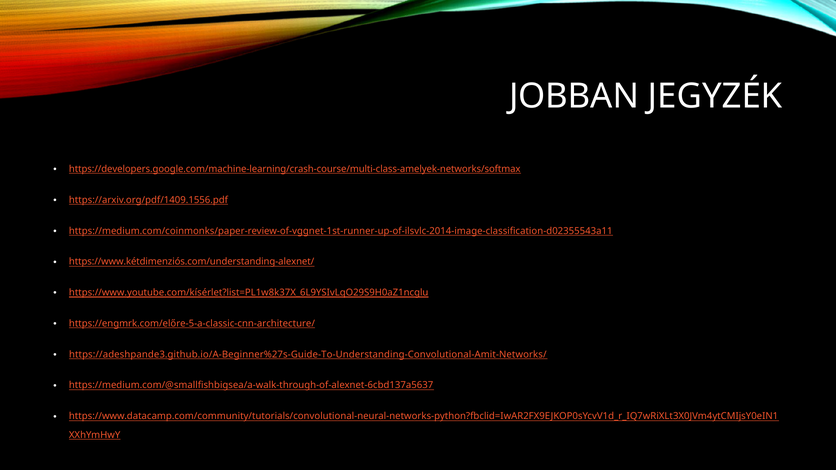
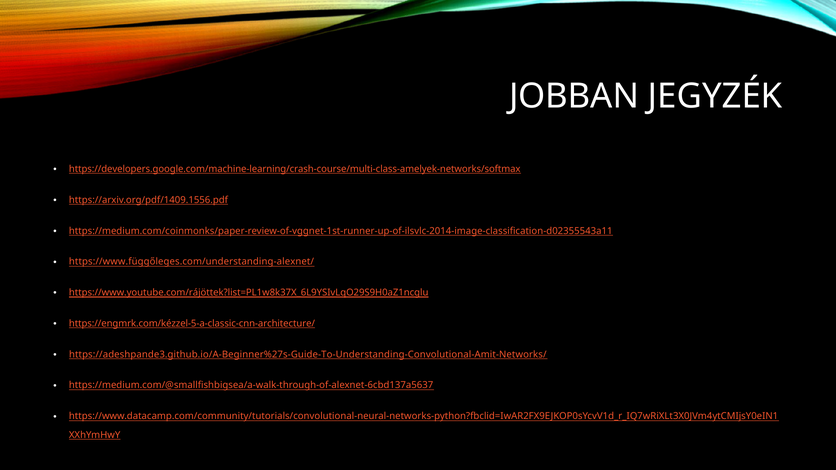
https://www.kétdimenziós.com/understanding-alexnet/: https://www.kétdimenziós.com/understanding-alexnet/ -> https://www.függőleges.com/understanding-alexnet/ (192, 262)
https://www.youtube.com/kísérlet?list=PL1w8k37X_6L9YSIvLqO29S9H0aZ1ncglu: https://www.youtube.com/kísérlet?list=PL1w8k37X_6L9YSIvLqO29S9H0aZ1ncglu -> https://www.youtube.com/rájöttek?list=PL1w8k37X_6L9YSIvLqO29S9H0aZ1ncglu (249, 293)
https://engmrk.com/előre-5-a-classic-cnn-architecture/: https://engmrk.com/előre-5-a-classic-cnn-architecture/ -> https://engmrk.com/kézzel-5-a-classic-cnn-architecture/ (192, 324)
